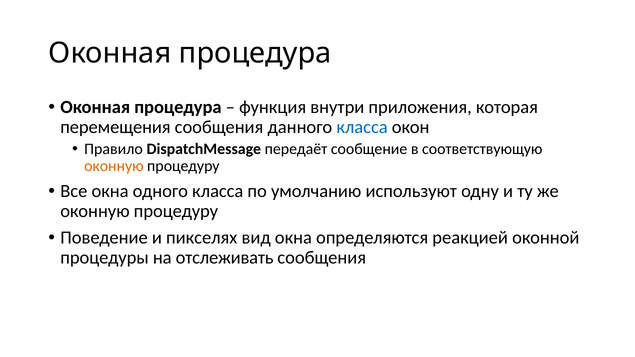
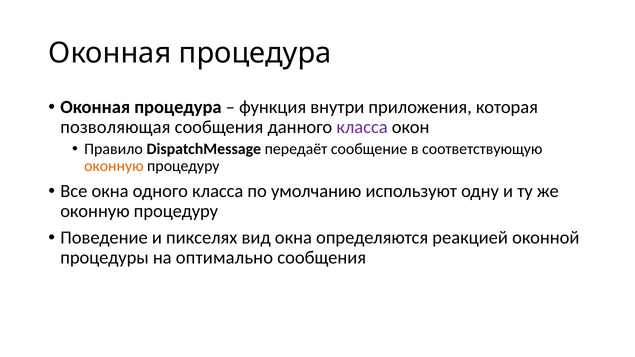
перемещения: перемещения -> позволяющая (115, 127)
класса colour: blue -> purple (362, 127)
отслеживать: отслеживать -> оптимально (224, 258)
